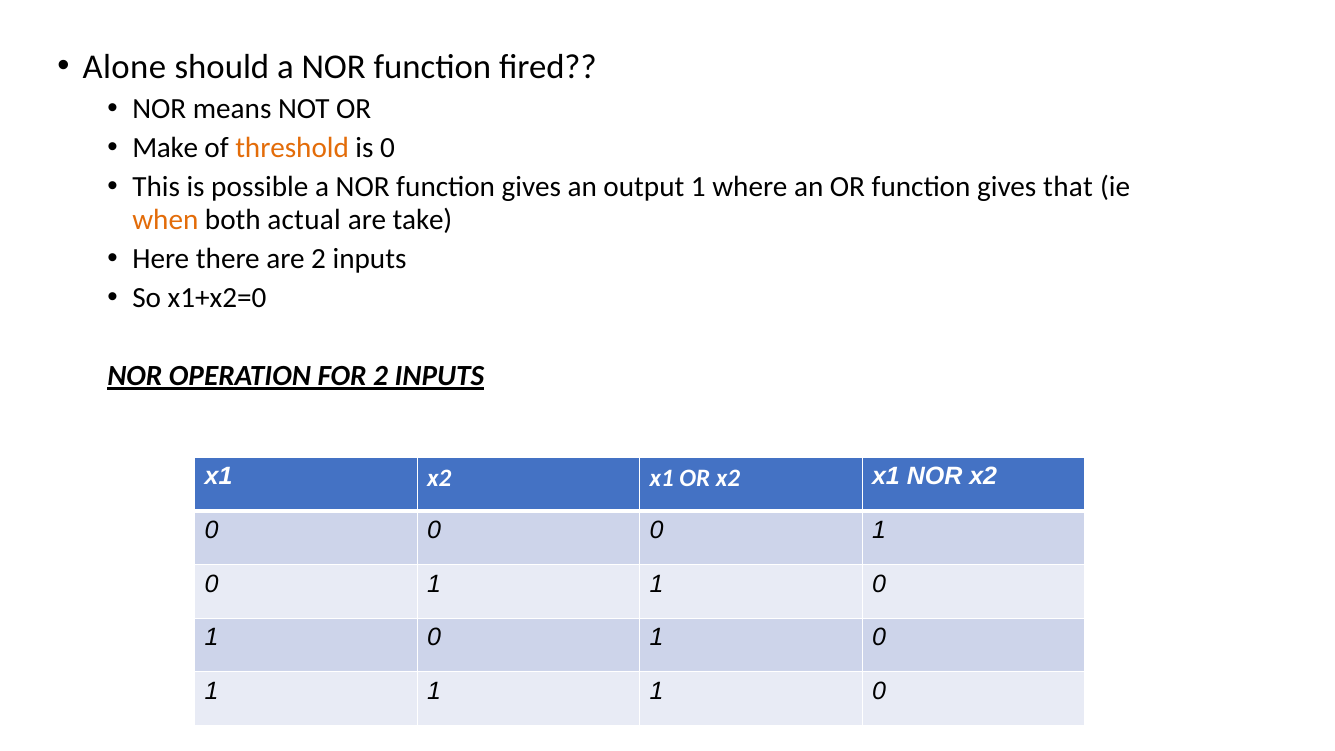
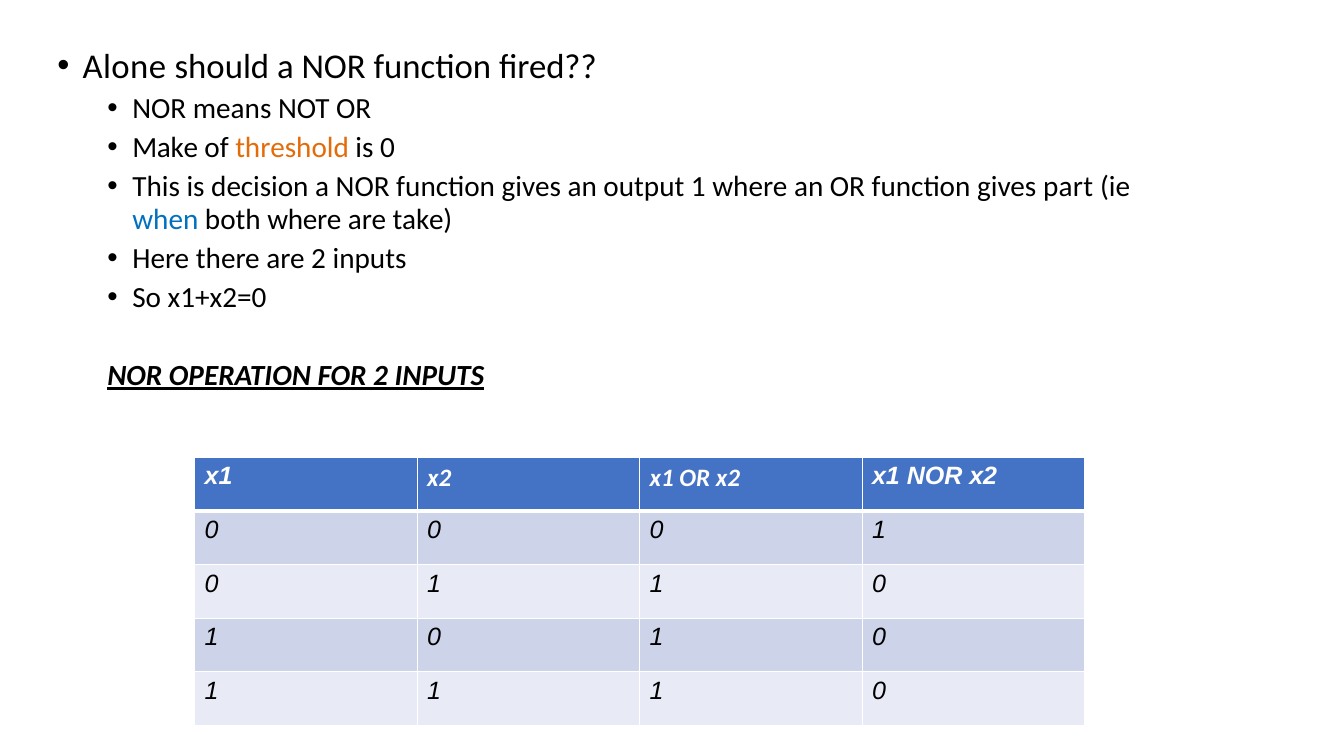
possible: possible -> decision (260, 187)
that: that -> part (1068, 187)
when colour: orange -> blue (165, 219)
both actual: actual -> where (304, 219)
